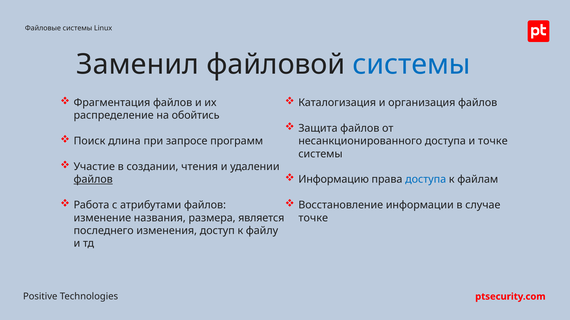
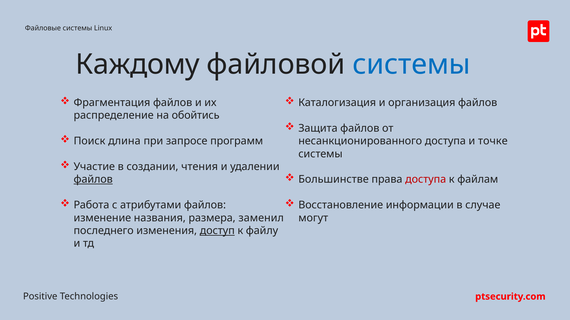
Заменил: Заменил -> Каждому (138, 64)
Информацию: Информацию -> Большинстве (334, 180)
доступа colour: blue -> red (426, 180)
является: является -> заменил (261, 218)
точке: точке -> могут (313, 218)
доступ underline: none -> present (217, 231)
